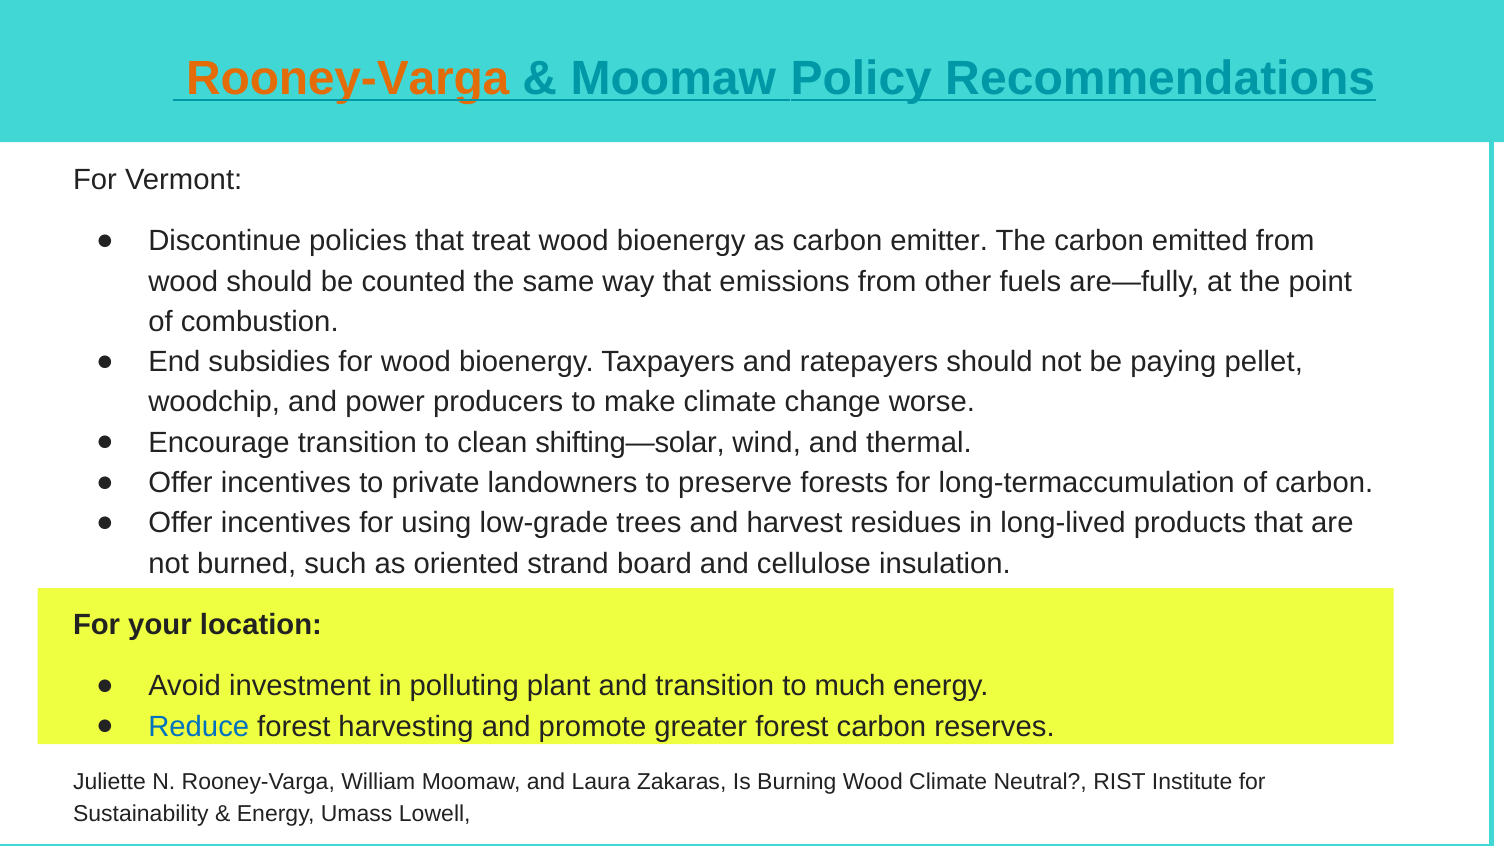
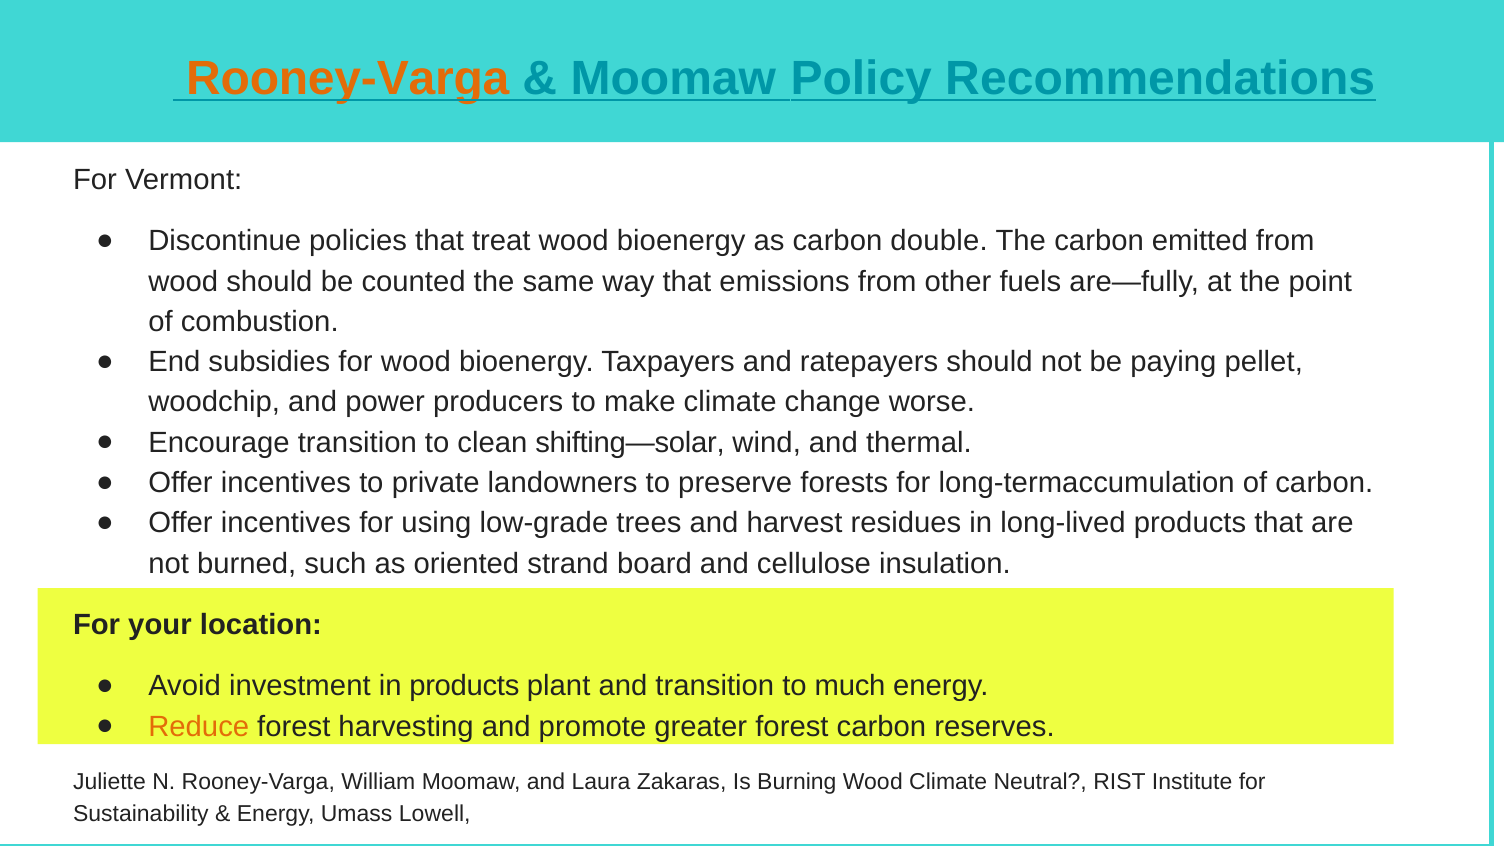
emitter: emitter -> double (939, 241)
in polluting: polluting -> products (464, 686)
Reduce colour: blue -> orange (199, 726)
